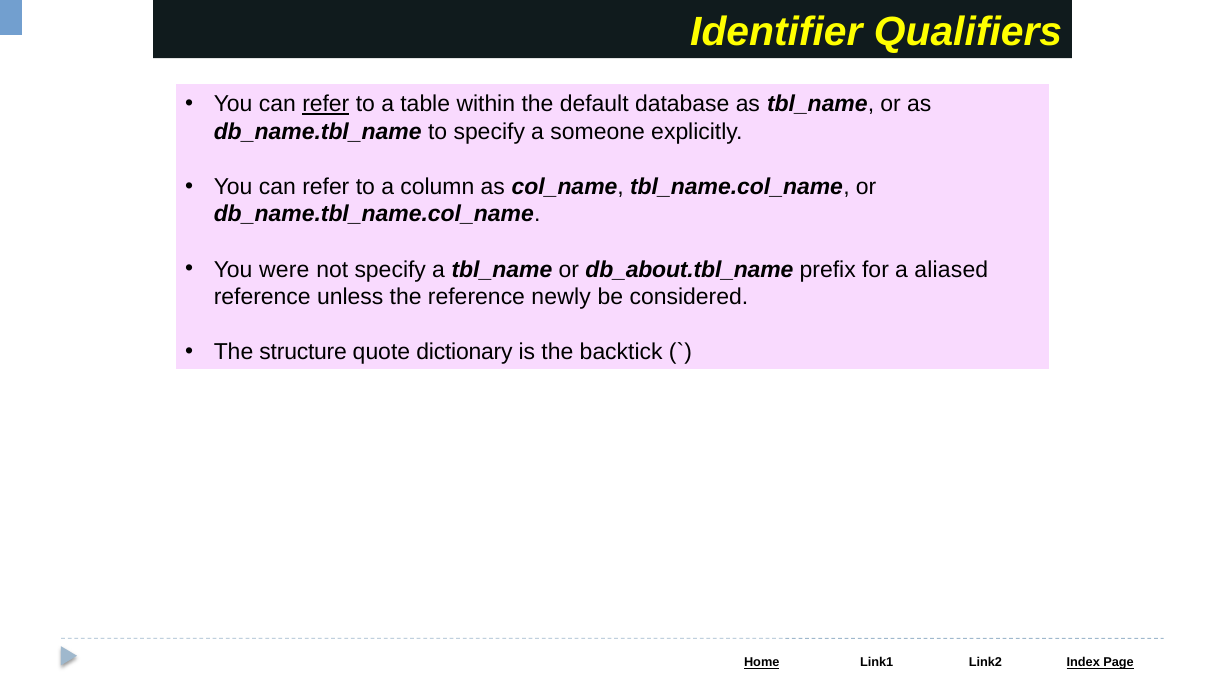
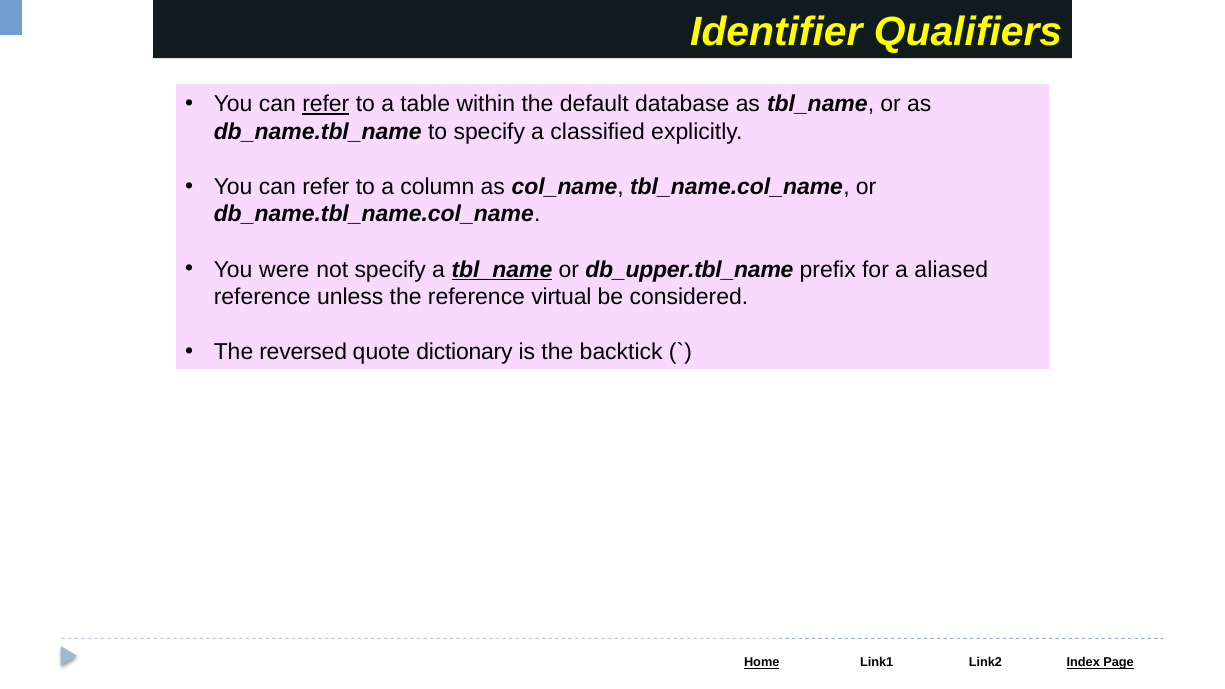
someone: someone -> classified (598, 132)
tbl_name underline: none -> present (502, 269)
db_about.tbl_name: db_about.tbl_name -> db_upper.tbl_name (689, 269)
newly: newly -> virtual (561, 297)
structure: structure -> reversed (303, 352)
